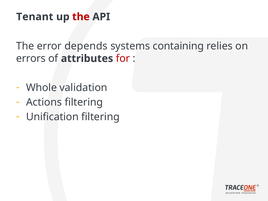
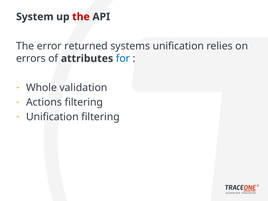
Tenant: Tenant -> System (35, 17)
depends: depends -> returned (86, 46)
systems containing: containing -> unification (178, 46)
for colour: red -> blue (123, 59)
